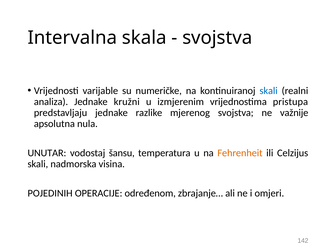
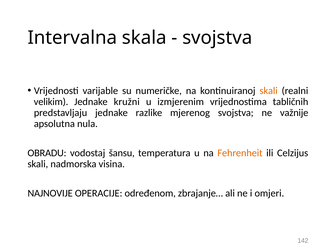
skali colour: blue -> orange (269, 91)
analiza: analiza -> velikim (51, 102)
pristupa: pristupa -> tabličnih (291, 102)
UNUTAR: UNUTAR -> OBRADU (47, 153)
POJEDINIH: POJEDINIH -> NAJNOVIJE (50, 193)
